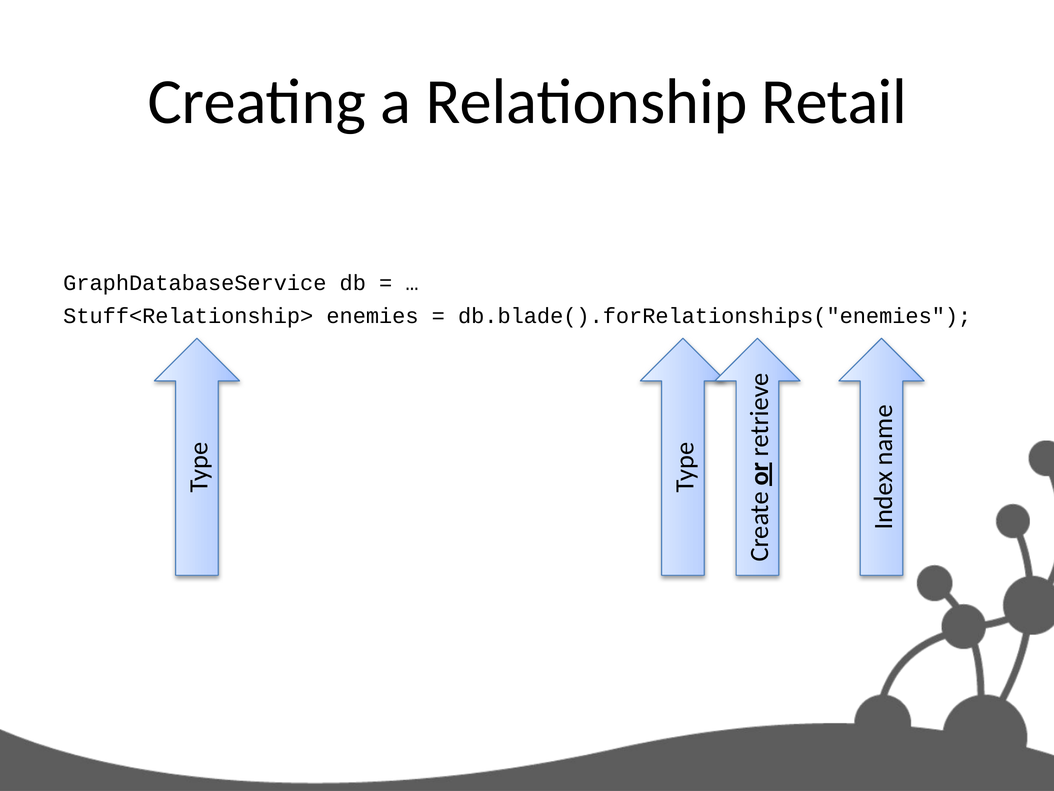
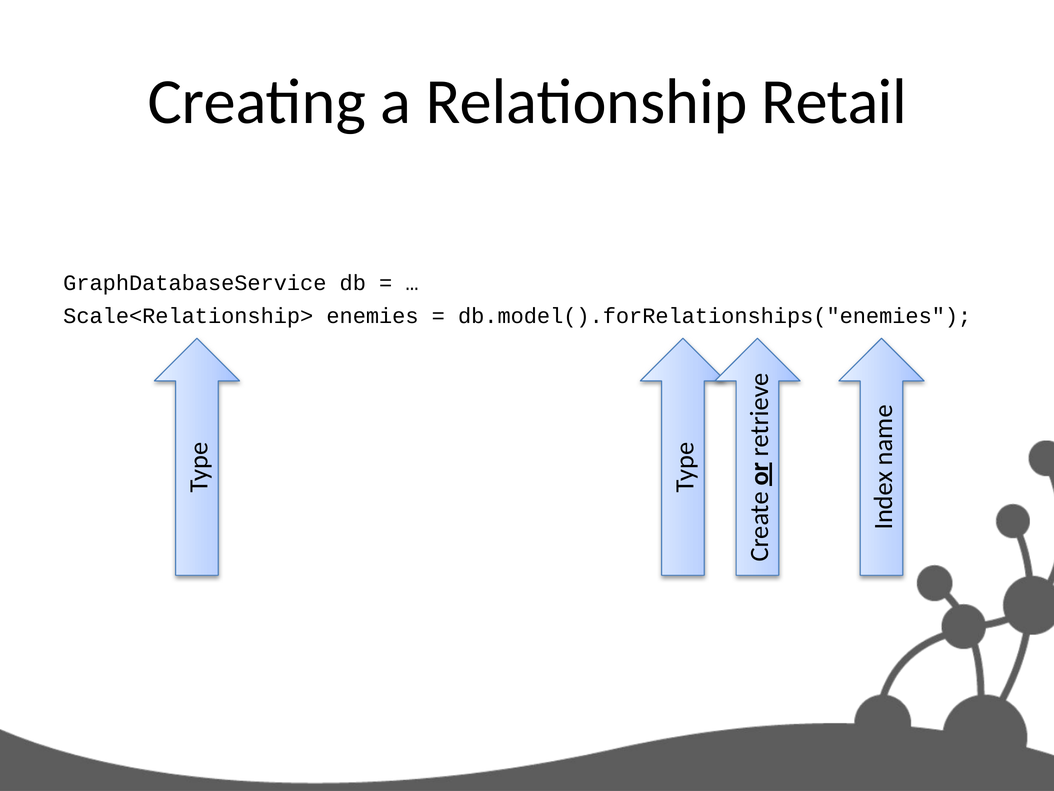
Stuff<Relationship>: Stuff<Relationship> -> Scale<Relationship> (188, 316)
db.blade().forRelationships("enemies: db.blade().forRelationships("enemies -> db.model().forRelationships("enemies (715, 316)
